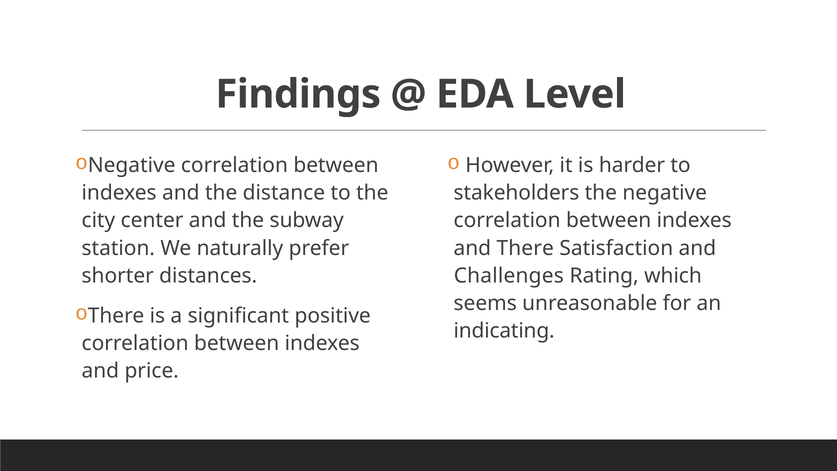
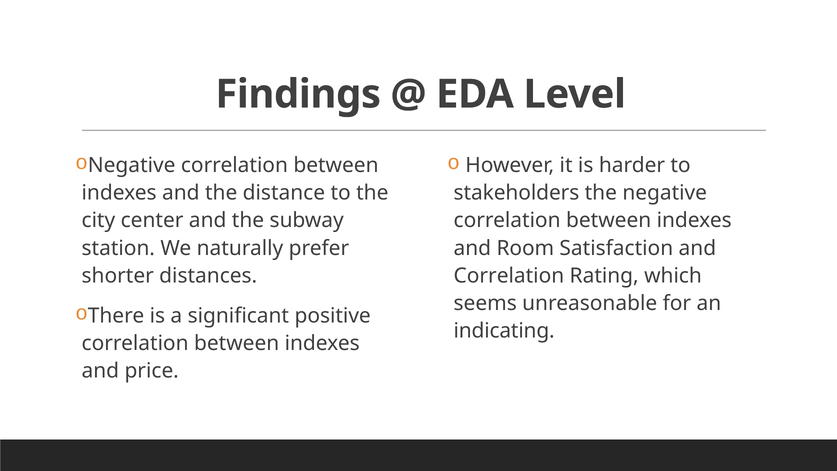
and There: There -> Room (525, 248)
Challenges: Challenges -> Correlation (509, 276)
